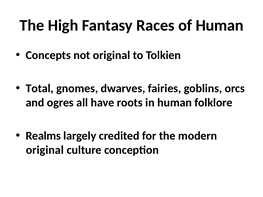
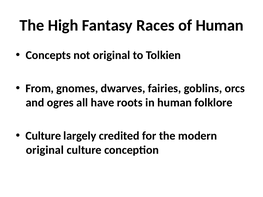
Total: Total -> From (40, 89)
Realms: Realms -> Culture (43, 136)
